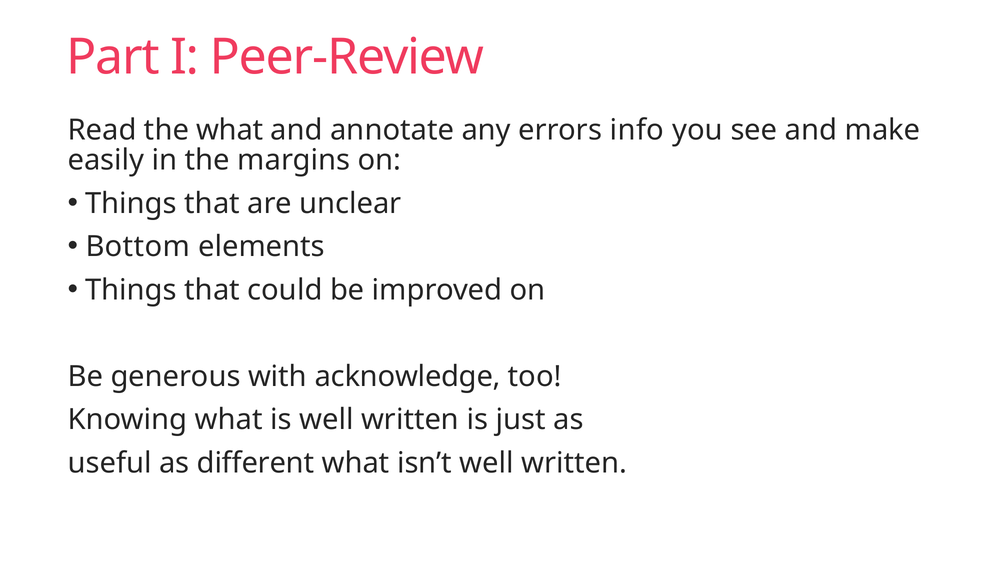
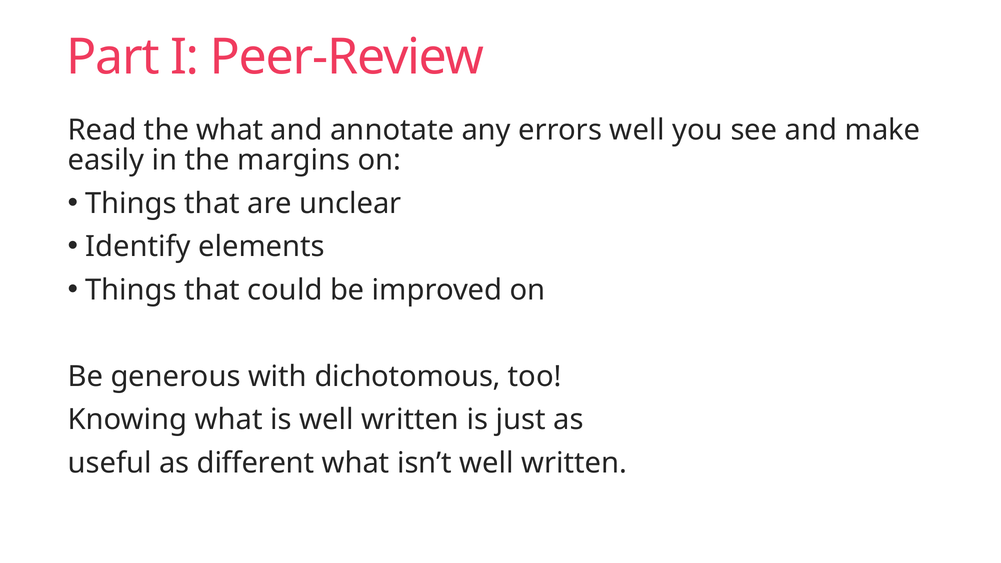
errors info: info -> well (637, 130)
Bottom: Bottom -> Identify (138, 247)
acknowledge: acknowledge -> dichotomous (408, 377)
